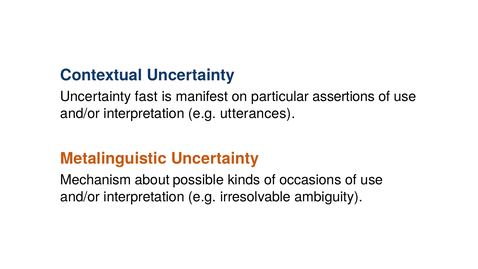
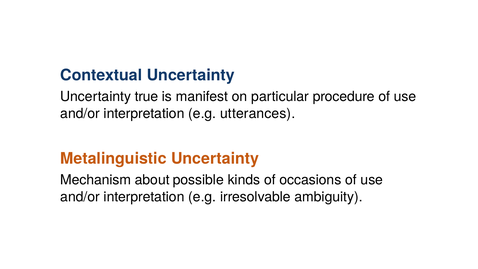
fast: fast -> true (146, 97)
assertions: assertions -> procedure (344, 97)
